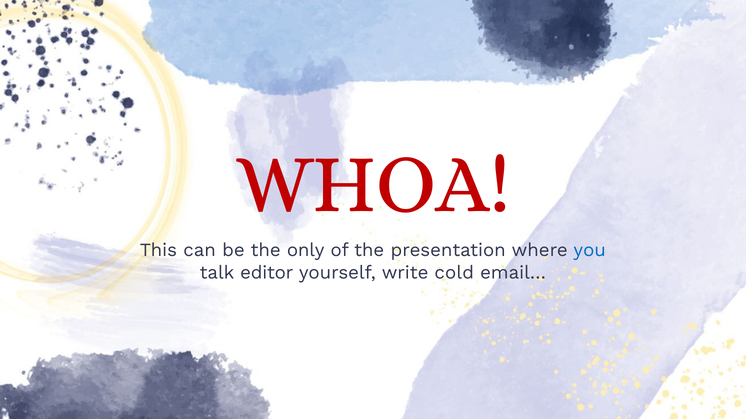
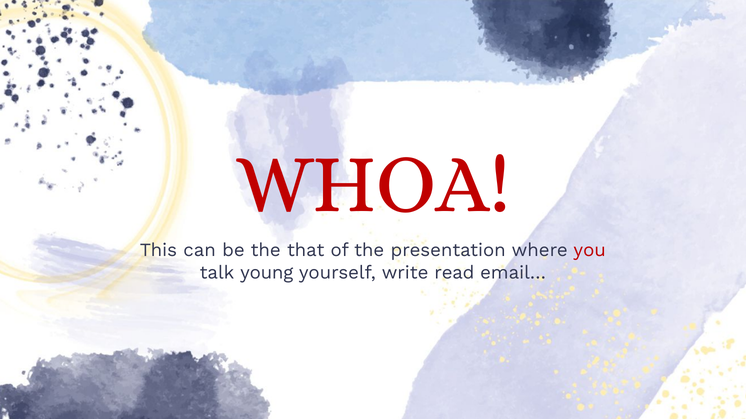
only: only -> that (306, 250)
you colour: blue -> red (590, 250)
editor: editor -> young (267, 273)
cold: cold -> read (454, 273)
